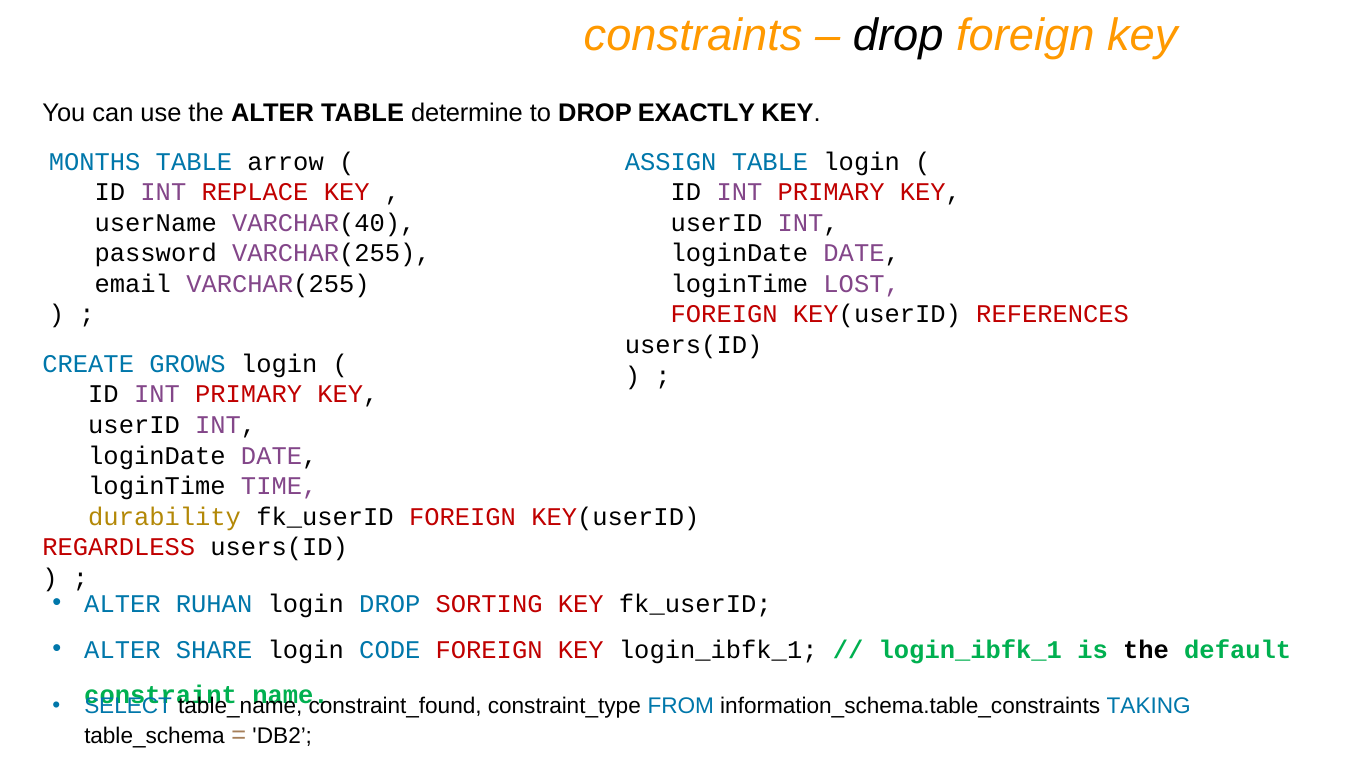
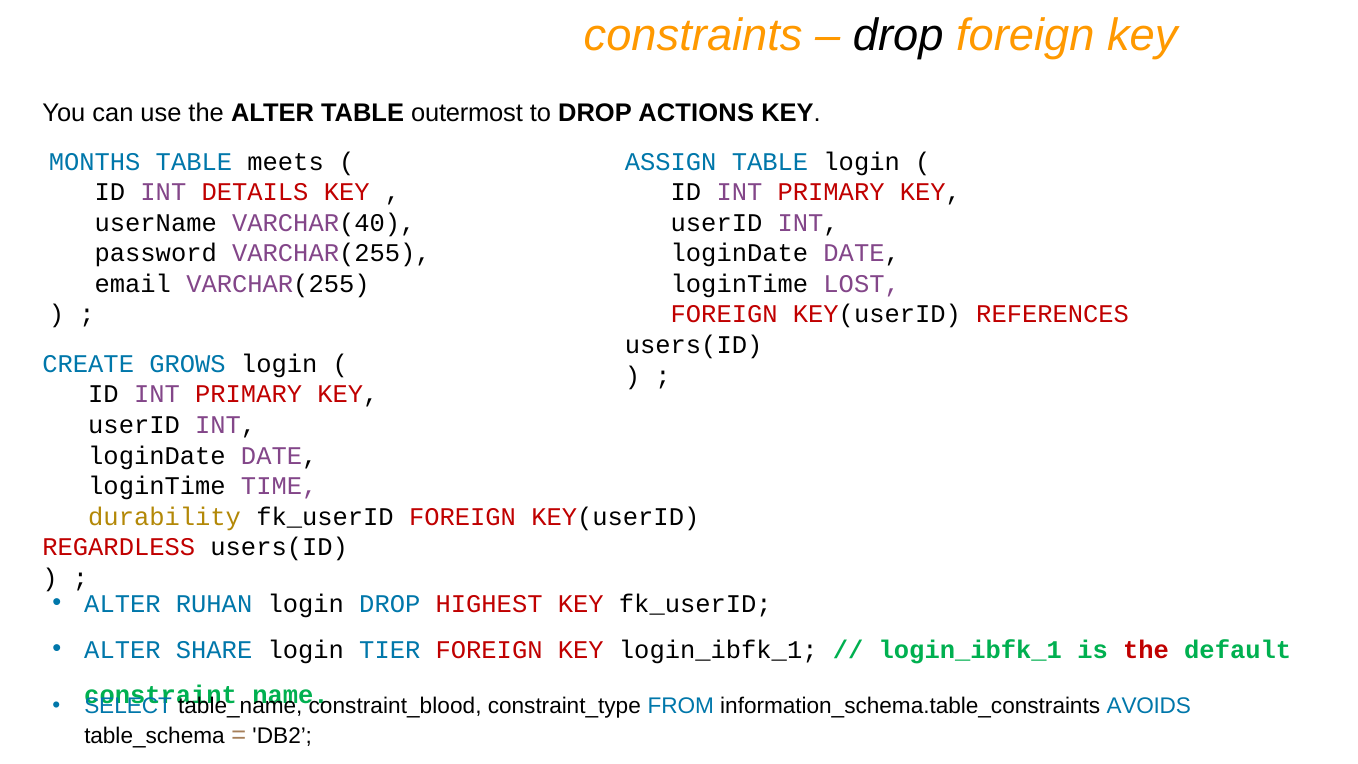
determine: determine -> outermost (467, 113)
EXACTLY: EXACTLY -> ACTIONS (696, 113)
arrow: arrow -> meets (286, 162)
REPLACE: REPLACE -> DETAILS (255, 192)
SORTING: SORTING -> HIGHEST (489, 604)
CODE: CODE -> TIER (390, 650)
the colour: black -> red (1146, 650)
constraint_found: constraint_found -> constraint_blood (395, 706)
TAKING: TAKING -> AVOIDS (1149, 706)
